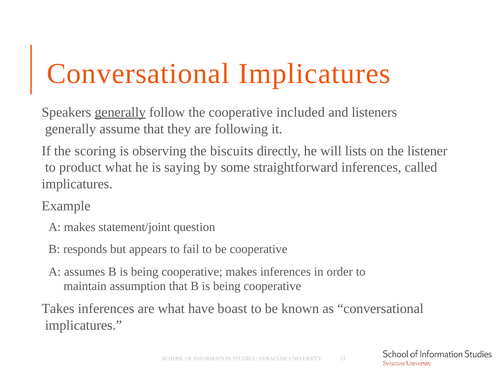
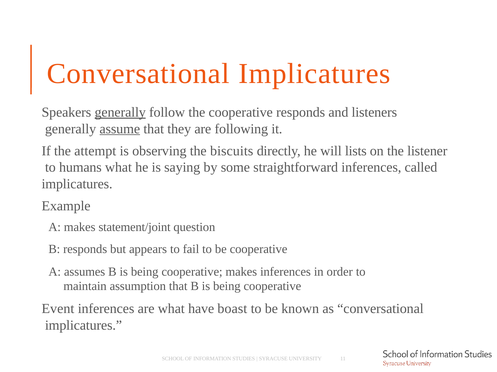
cooperative included: included -> responds (301, 113)
assume underline: none -> present (120, 129)
scoring: scoring -> attempt (95, 151)
product: product -> humans (80, 168)
Takes: Takes -> Event (58, 309)
